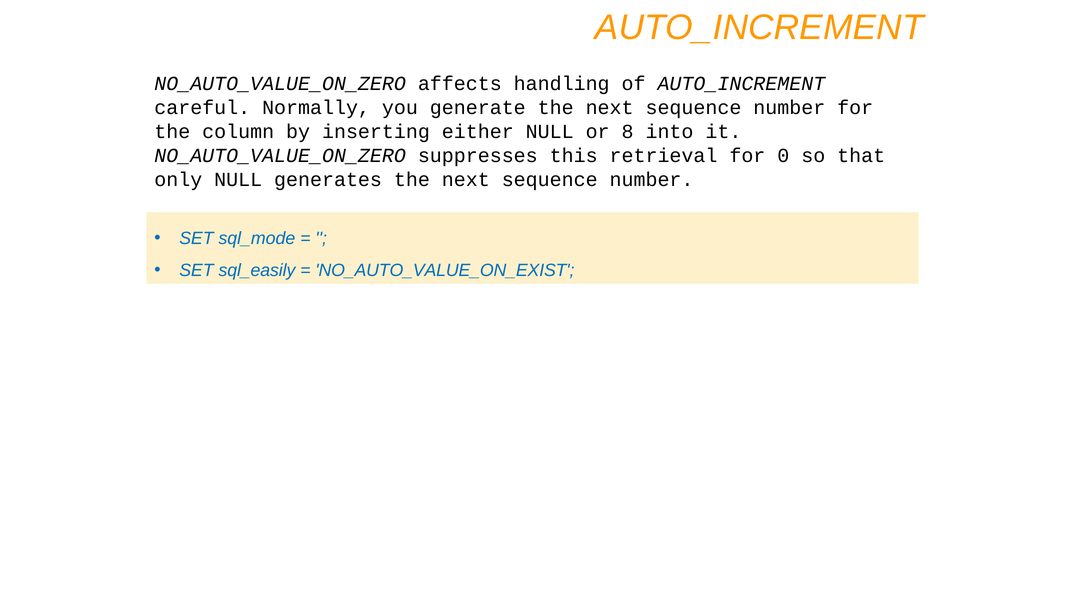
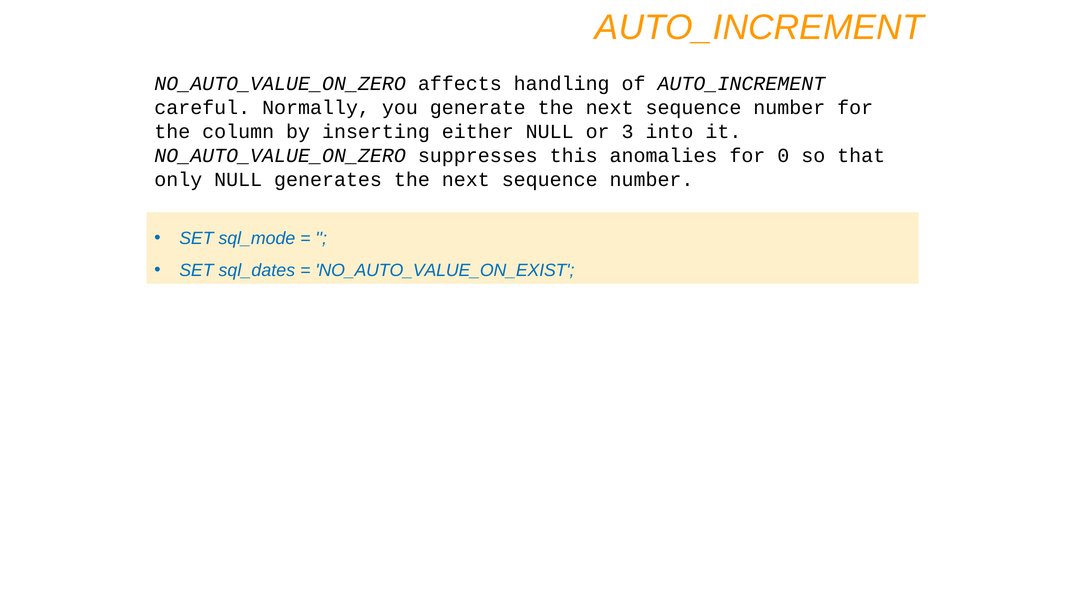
8: 8 -> 3 (628, 132)
retrieval: retrieval -> anomalies (664, 156)
sql_easily: sql_easily -> sql_dates (257, 271)
